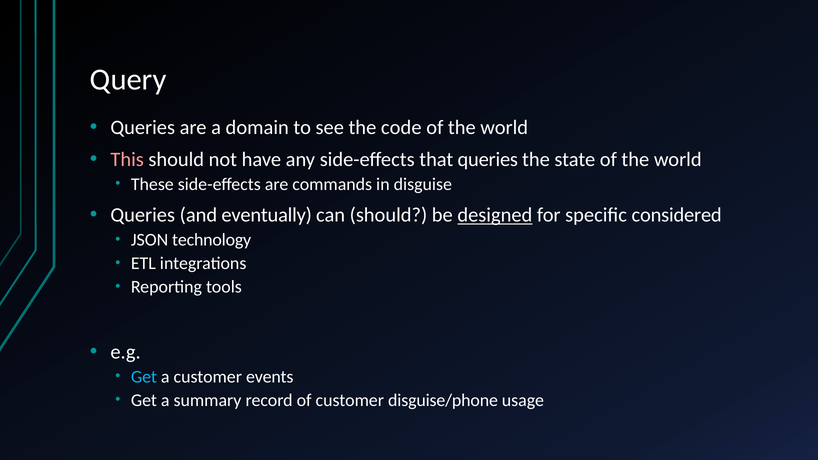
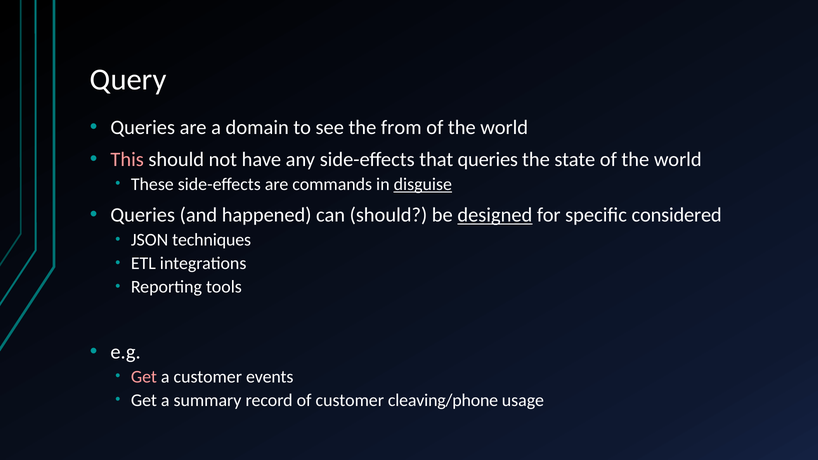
code: code -> from (401, 127)
disguise underline: none -> present (423, 184)
eventually: eventually -> happened (267, 215)
technology: technology -> techniques (212, 240)
Get colour: light blue -> pink (144, 377)
disguise/phone: disguise/phone -> cleaving/phone (443, 401)
